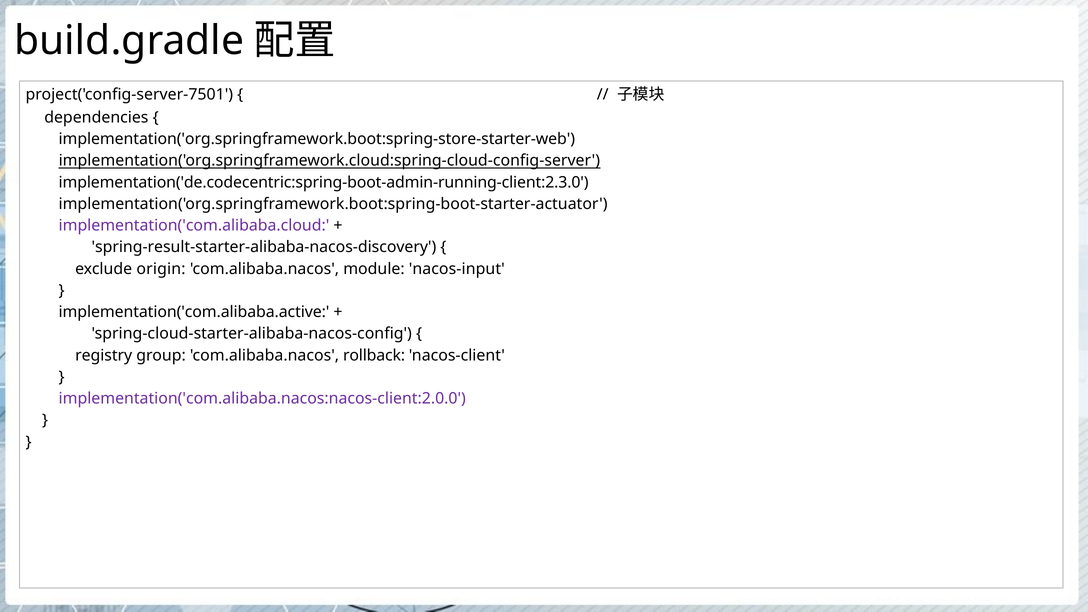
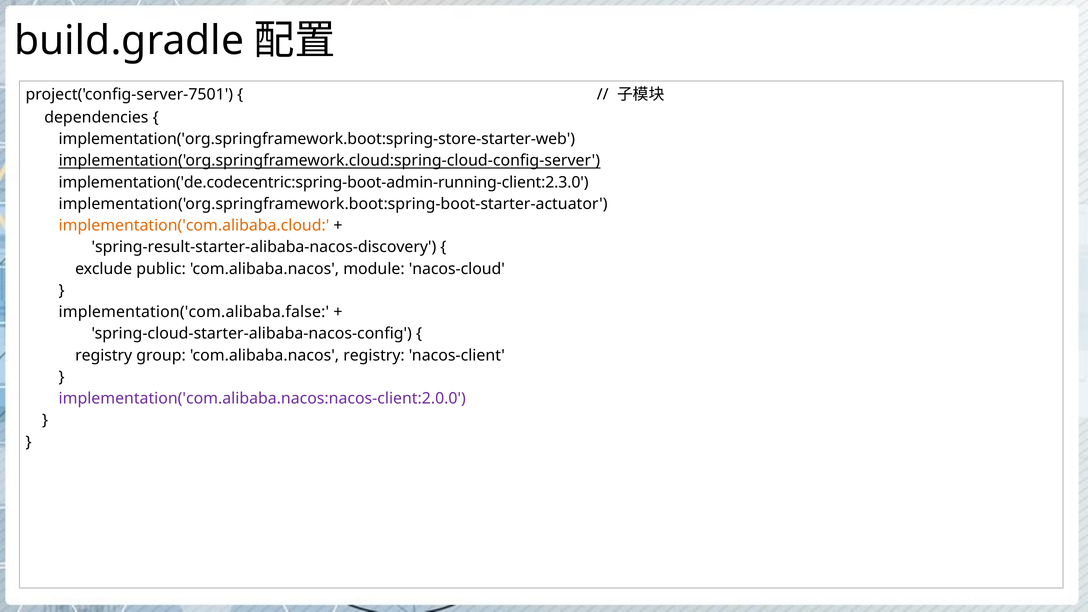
implementation('com.alibaba.cloud colour: purple -> orange (194, 226)
origin: origin -> public (161, 269)
nacos-input: nacos-input -> nacos-cloud (457, 269)
implementation('com.alibaba.active: implementation('com.alibaba.active -> implementation('com.alibaba.false (194, 312)
com.alibaba.nacos rollback: rollback -> registry (374, 355)
